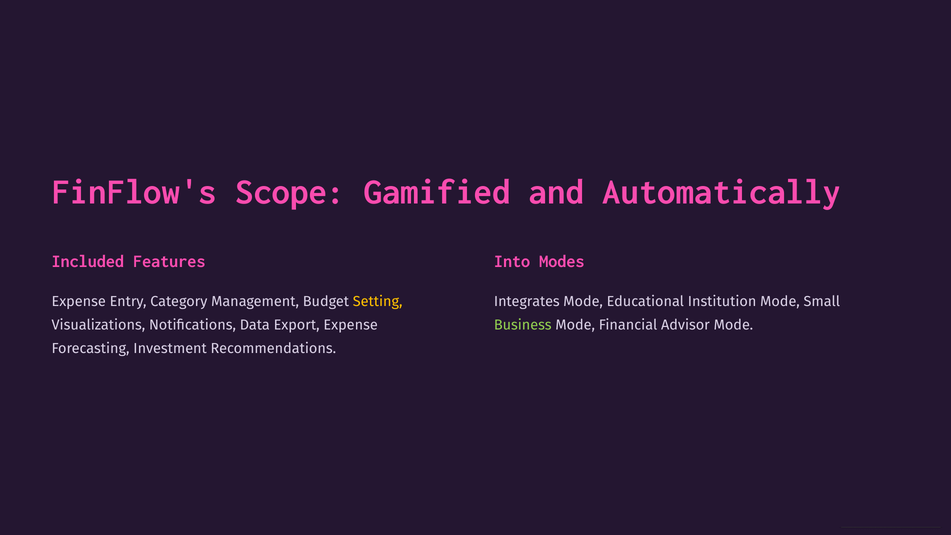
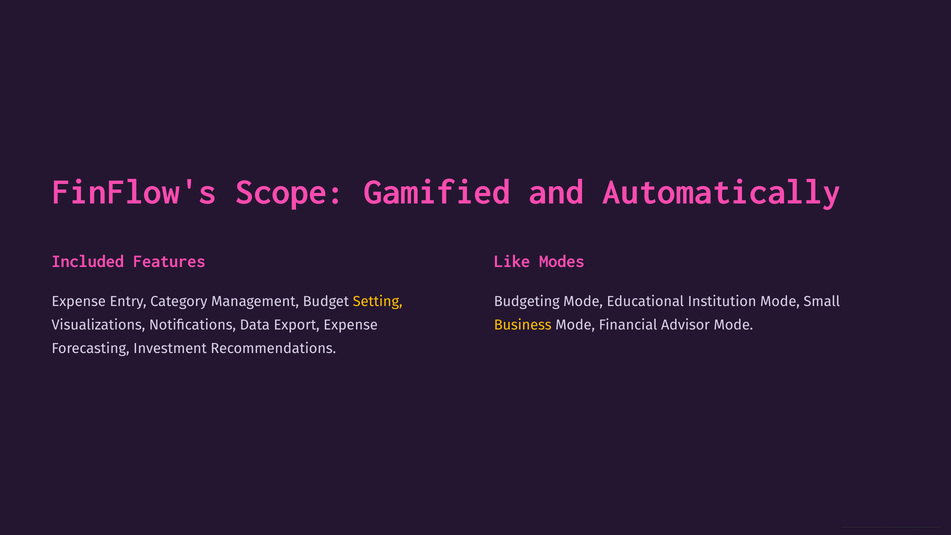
Into: Into -> Like (512, 261)
Integrates: Integrates -> Budgeting (527, 302)
Business colour: light green -> yellow (523, 325)
